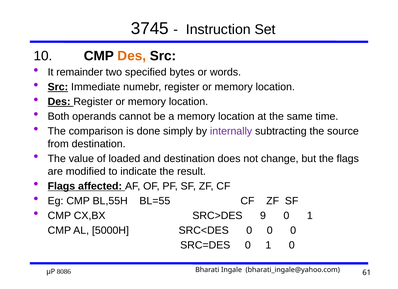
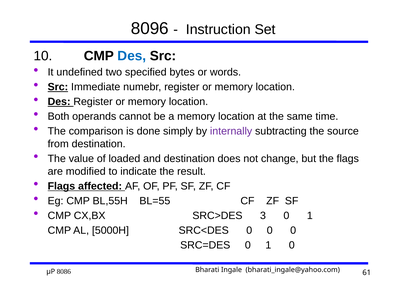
3745: 3745 -> 8096 (150, 29)
Des colour: orange -> blue (132, 56)
remainder: remainder -> undefined (80, 72)
9: 9 -> 3 (263, 216)
